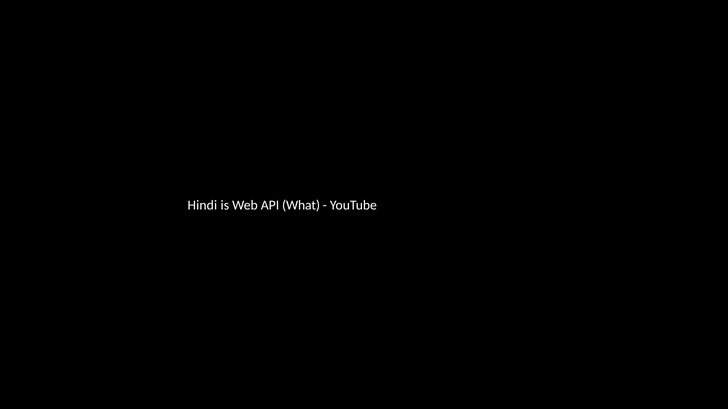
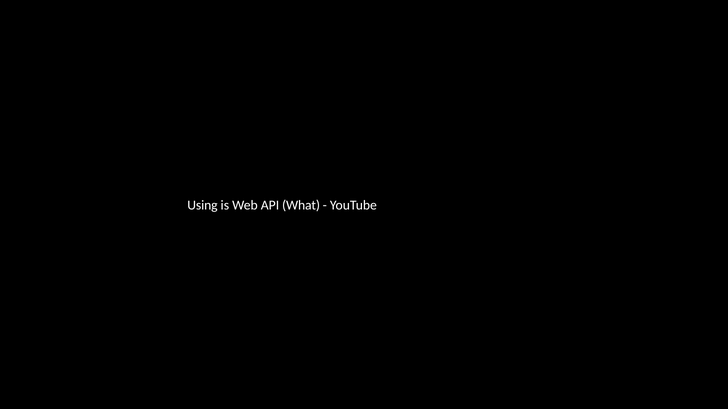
Hindi: Hindi -> Using (202, 206)
